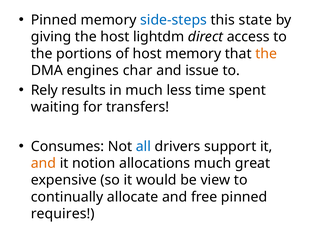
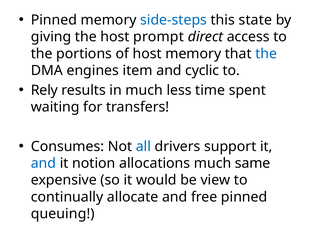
lightdm: lightdm -> prompt (159, 37)
the colour: orange -> blue (266, 54)
char: char -> item (138, 71)
issue: issue -> cyclic (202, 71)
and colour: orange -> blue (43, 164)
great: great -> same (253, 164)
requires: requires -> queuing (63, 215)
